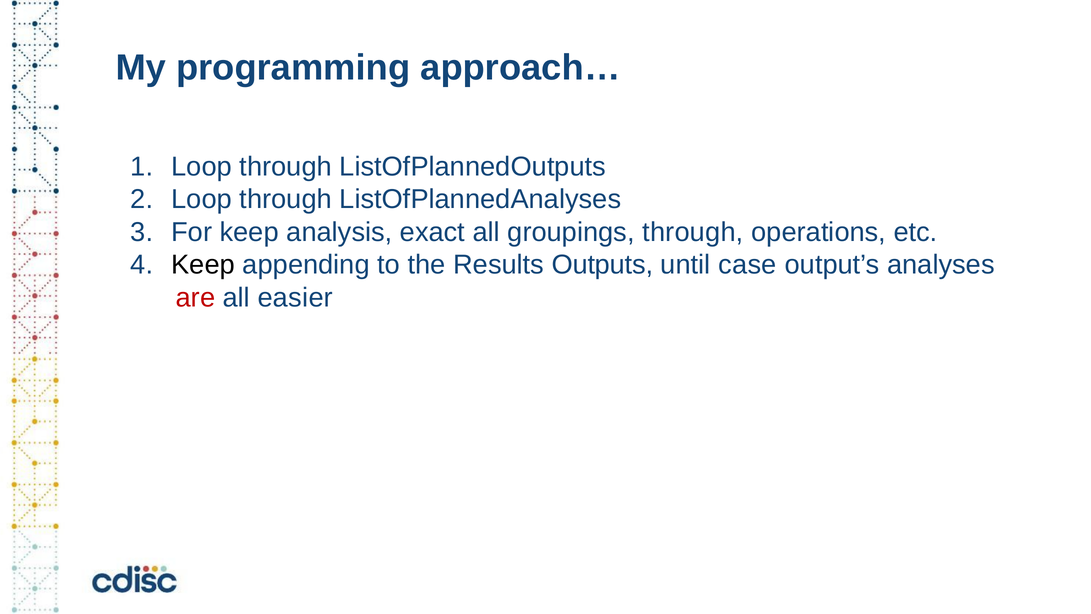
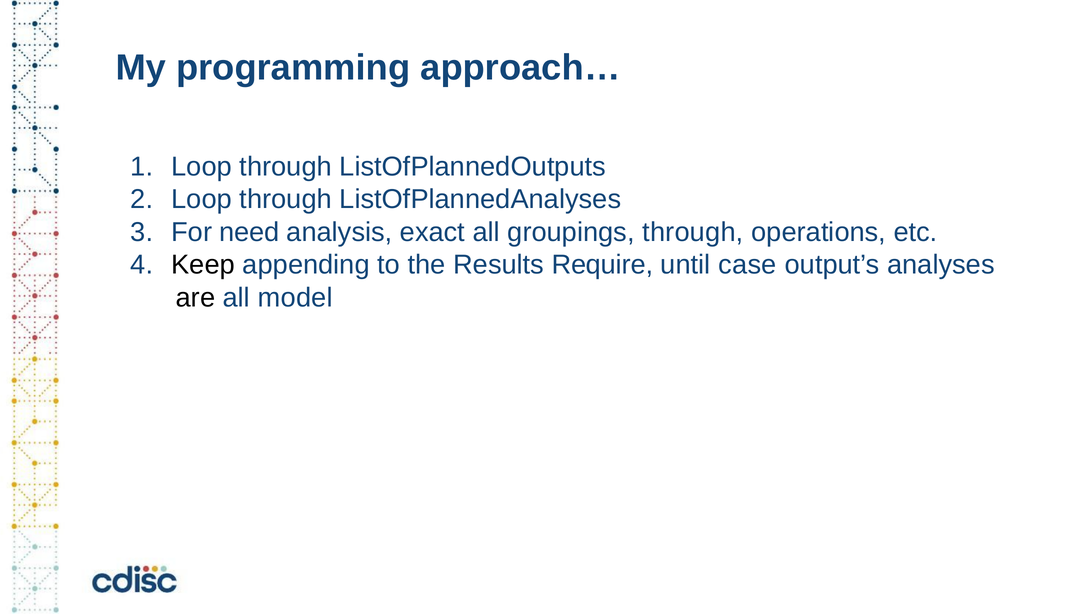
For keep: keep -> need (249, 232)
Outputs: Outputs -> Require (602, 265)
are colour: red -> black (196, 298)
easier: easier -> model (295, 298)
